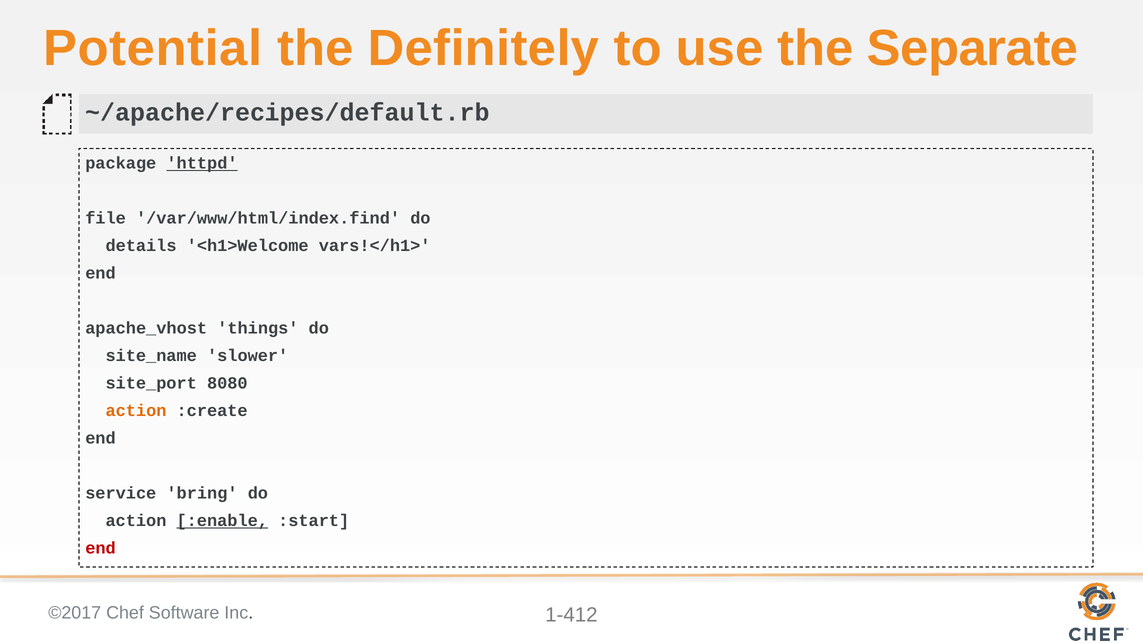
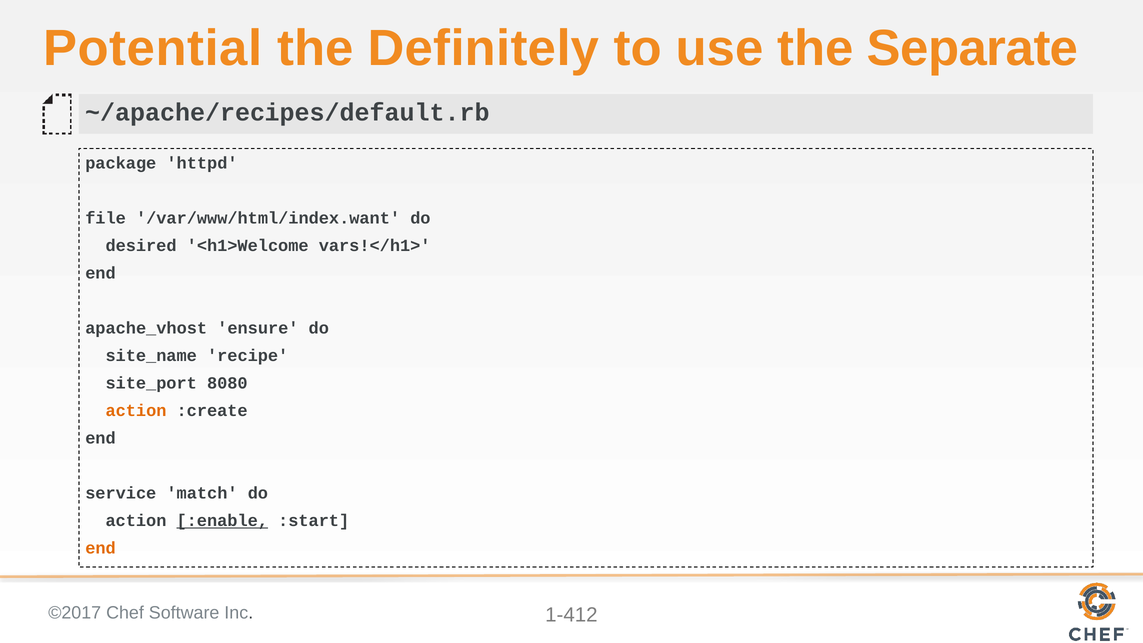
httpd underline: present -> none (202, 163)
/var/www/html/index.find: /var/www/html/index.find -> /var/www/html/index.want (268, 218)
details: details -> desired (141, 246)
things: things -> ensure (258, 328)
slower: slower -> recipe (248, 356)
bring: bring -> match (202, 493)
end colour: red -> orange (100, 548)
